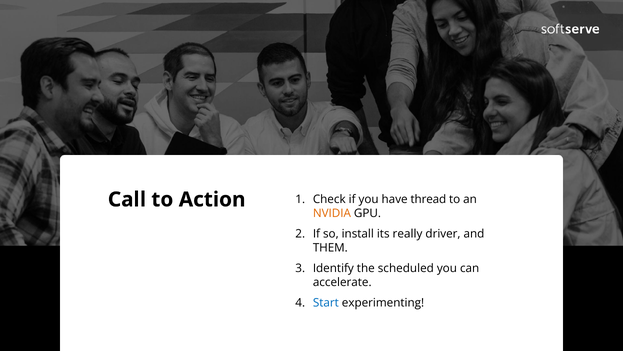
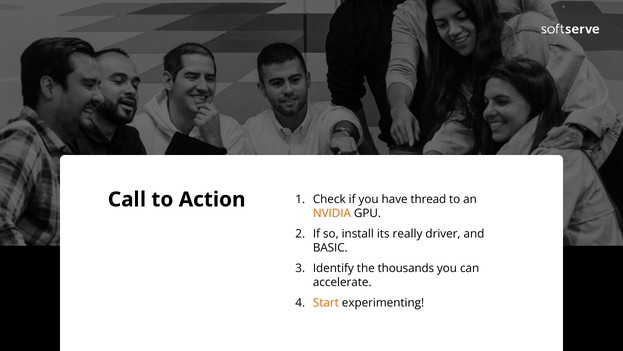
THEM: THEM -> BASIC (330, 248)
scheduled: scheduled -> thousands (406, 268)
Start colour: blue -> orange (326, 303)
